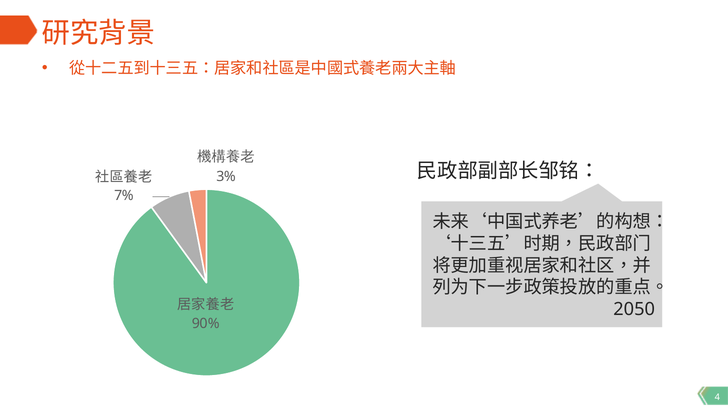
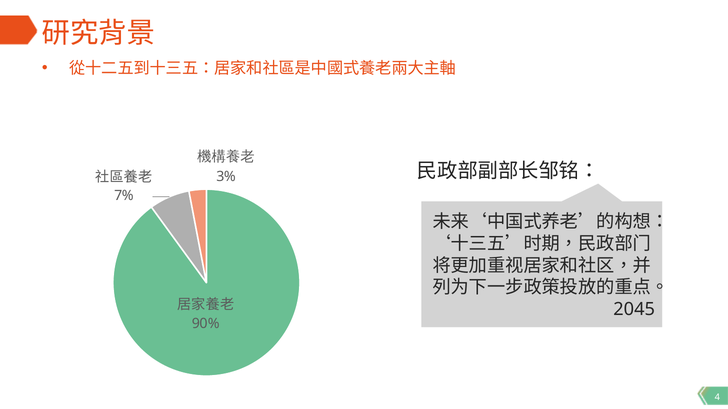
2050: 2050 -> 2045 (634, 310)
